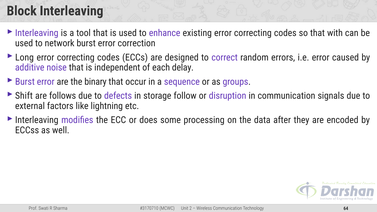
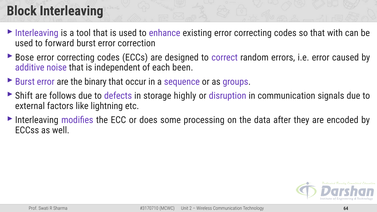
network: network -> forward (60, 43)
Long: Long -> Bose (24, 57)
delay: delay -> been (183, 68)
follow: follow -> highly (185, 96)
